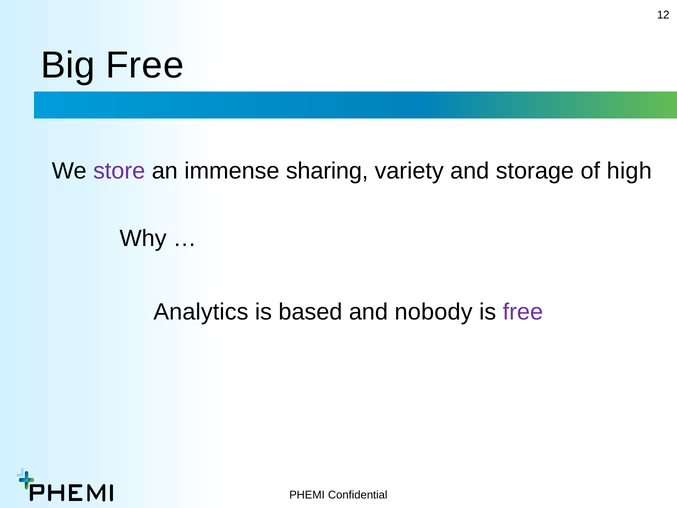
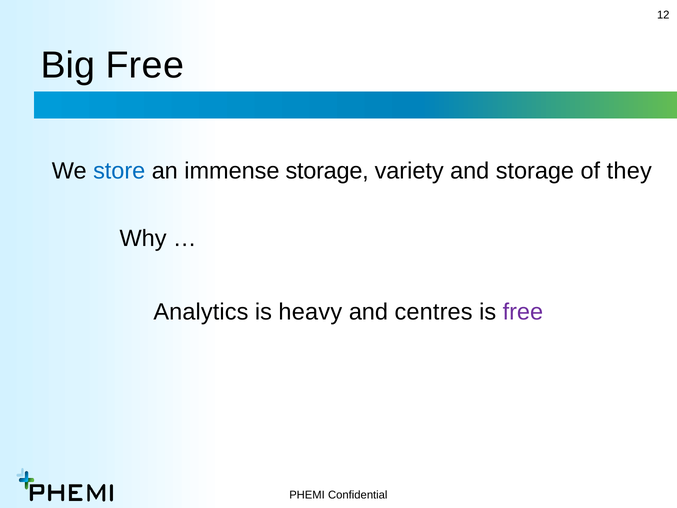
store colour: purple -> blue (119, 171)
immense sharing: sharing -> storage (327, 171)
high: high -> they (629, 171)
based: based -> heavy (310, 312)
nobody: nobody -> centres (434, 312)
